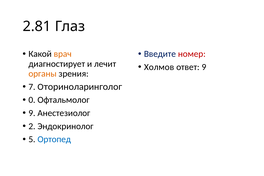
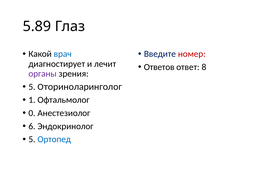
2.81: 2.81 -> 5.89 (37, 26)
врач colour: orange -> blue (63, 54)
Холмов: Холмов -> Ответов (159, 67)
ответ 9: 9 -> 8 (204, 67)
органы colour: orange -> purple (43, 74)
7: 7 -> 5 (32, 87)
0: 0 -> 1 (32, 100)
9: 9 -> 0 (32, 113)
2: 2 -> 6 (32, 126)
